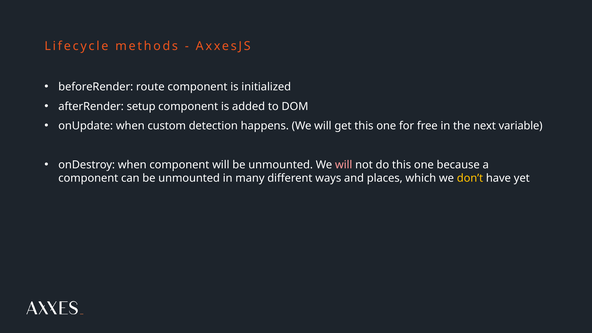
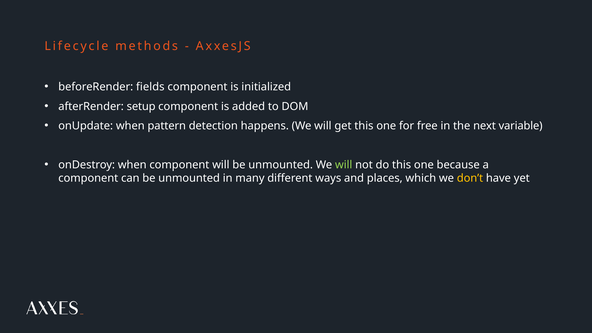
route: route -> fields (150, 87)
custom: custom -> pattern (167, 126)
will colour: pink -> light green (344, 165)
